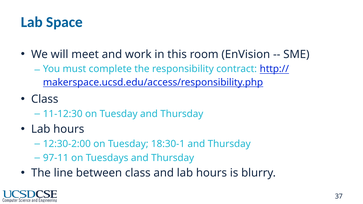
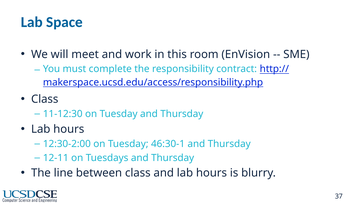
18:30-1: 18:30-1 -> 46:30-1 (168, 144)
97-11: 97-11 -> 12-11 (56, 158)
